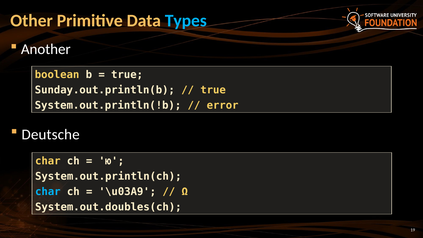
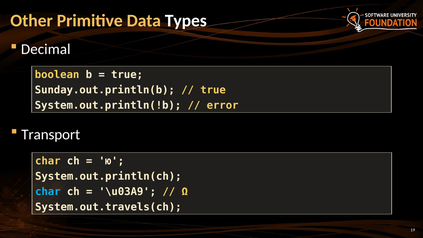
Types colour: light blue -> white (186, 21)
Another: Another -> Decimal (46, 49)
Deutsche: Deutsche -> Transport (51, 134)
System.out.doubles(ch: System.out.doubles(ch -> System.out.travels(ch (108, 207)
